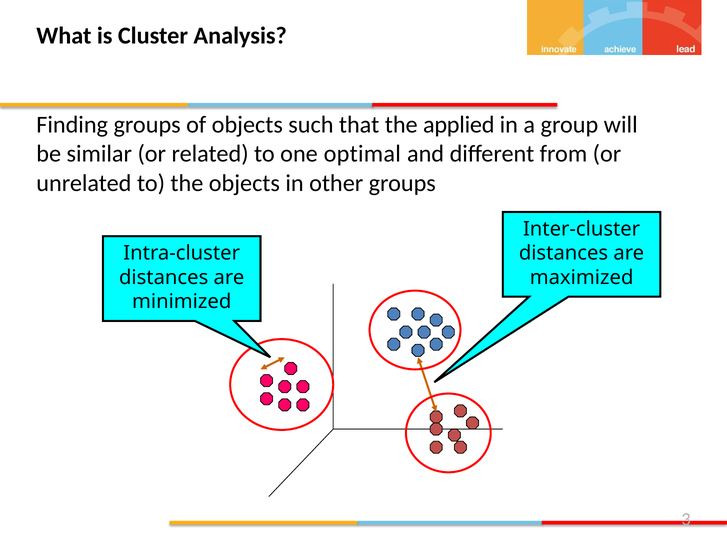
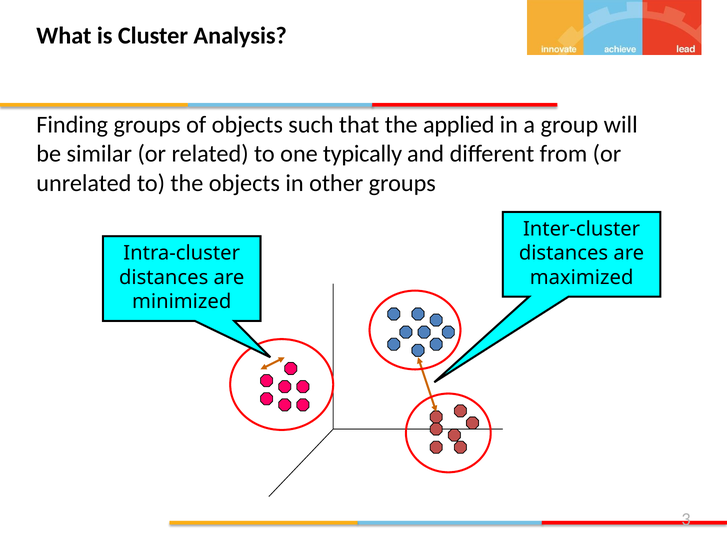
optimal: optimal -> typically (363, 154)
